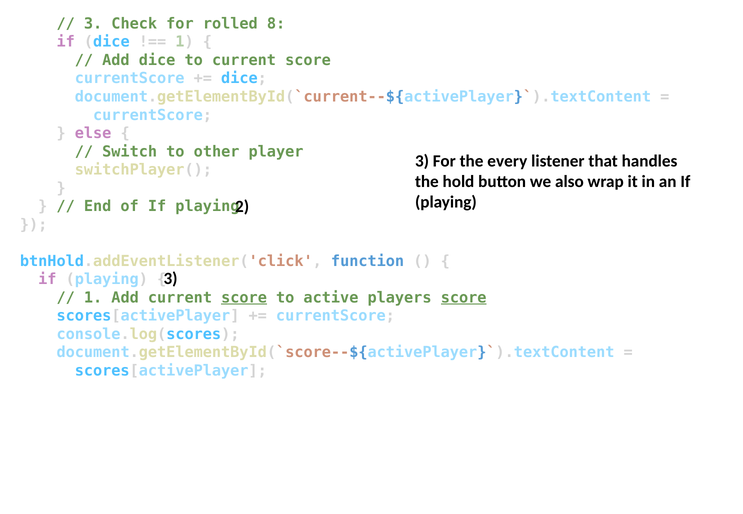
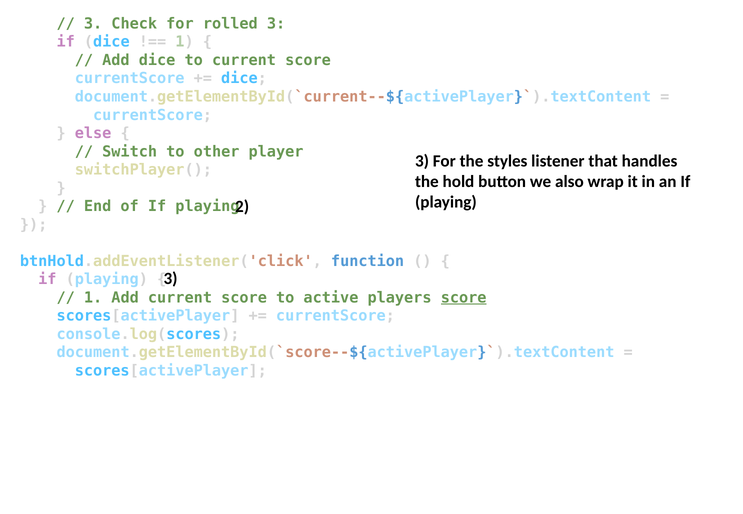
rolled 8: 8 -> 3 (276, 24)
every: every -> styles (507, 161)
score underline: present -> none (244, 298)
